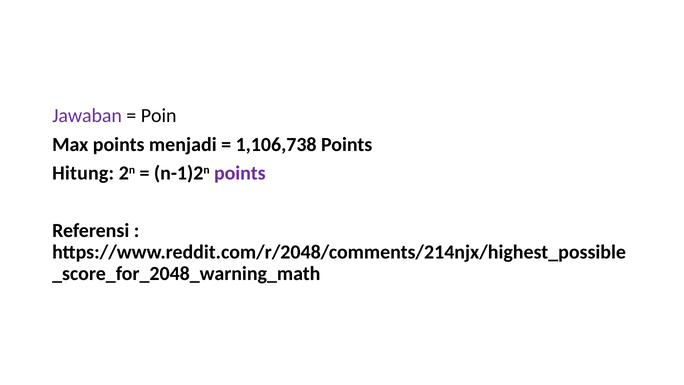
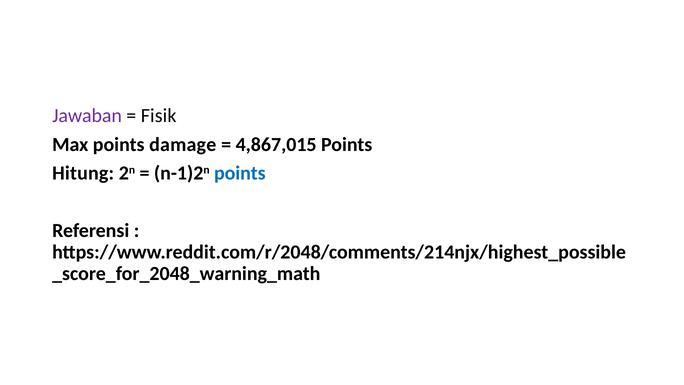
Poin: Poin -> Fisik (159, 116)
menjadi: menjadi -> damage (183, 144)
1,106,738: 1,106,738 -> 4,867,015 (276, 144)
points colour: purple -> blue (240, 173)
